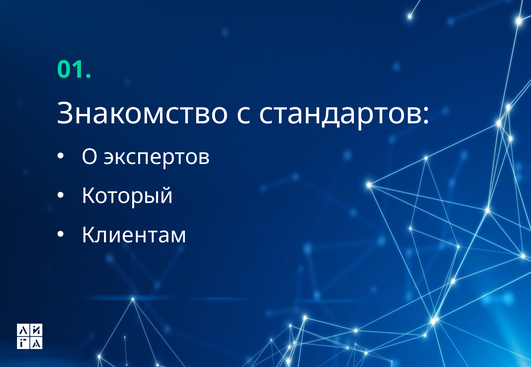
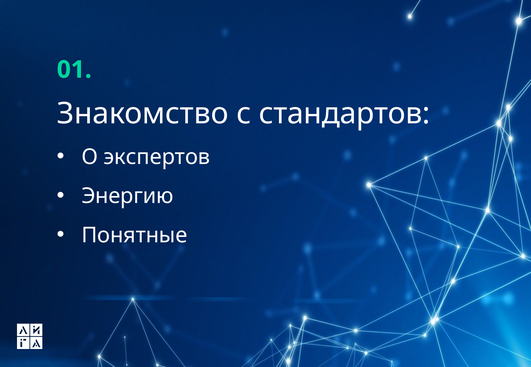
Который: Который -> Энергию (127, 196)
Клиентам: Клиентам -> Понятные (134, 236)
